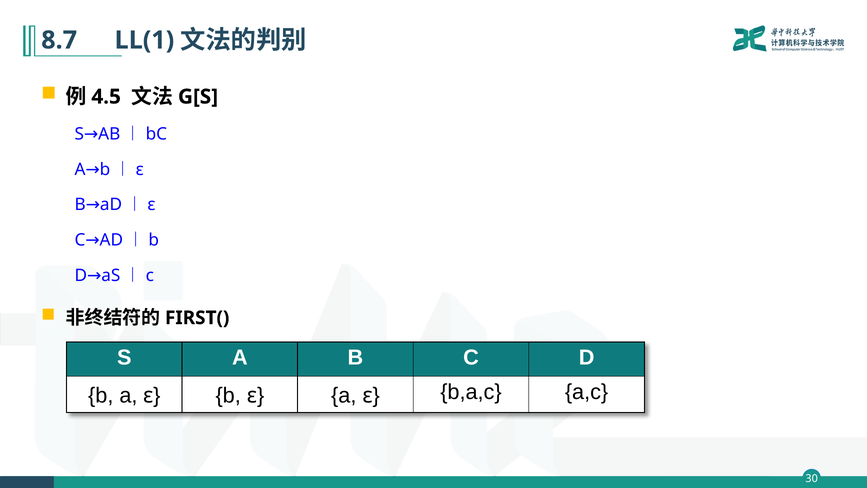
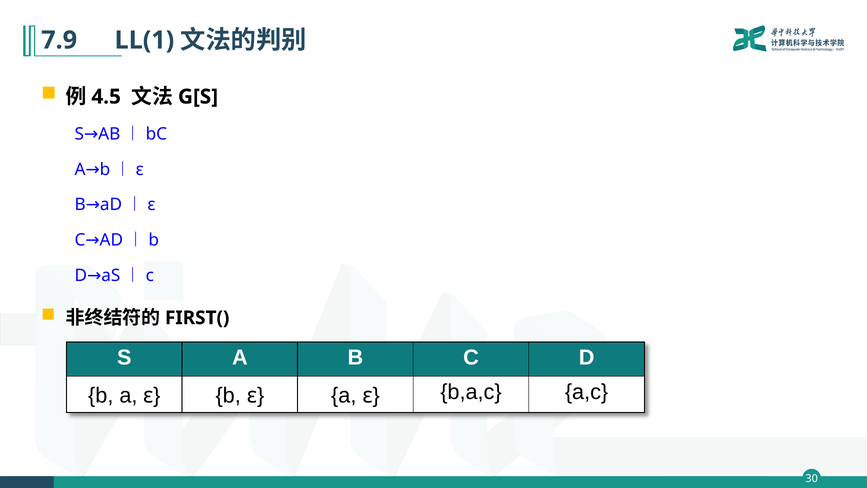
8.7: 8.7 -> 7.9 (59, 40)
